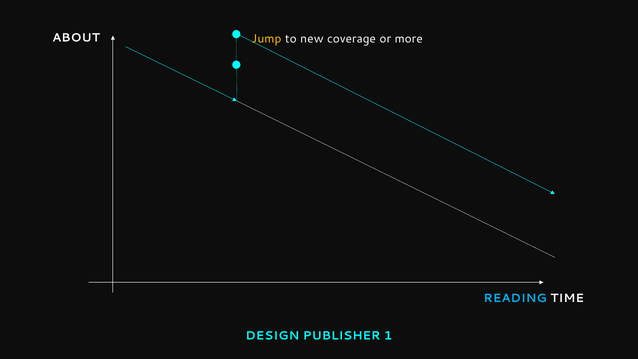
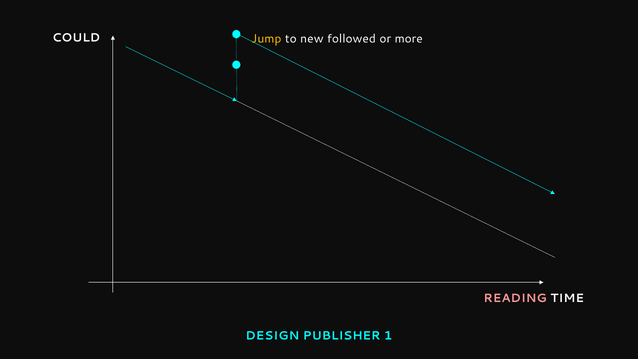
ABOUT: ABOUT -> COULD (76, 38)
coverage: coverage -> followed (351, 39)
READING colour: light blue -> pink (515, 298)
